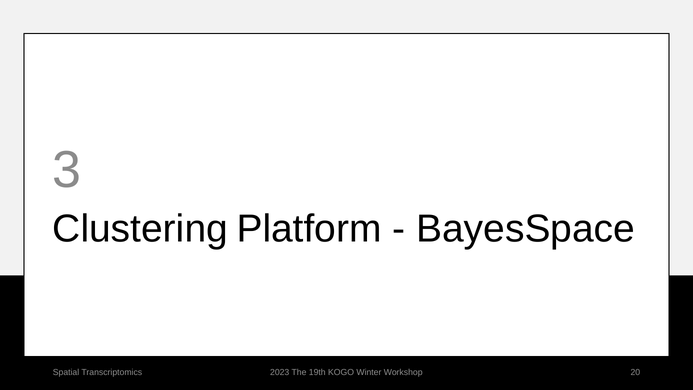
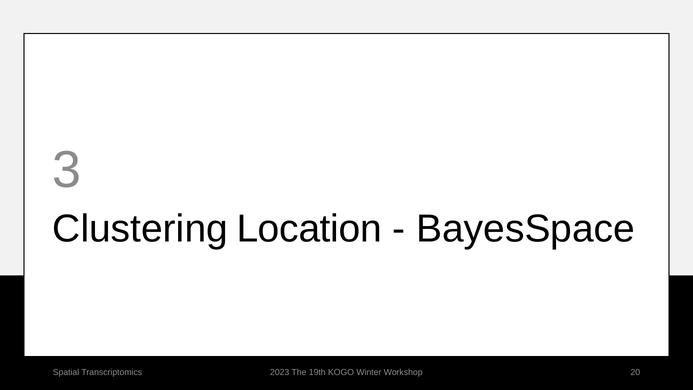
Platform: Platform -> Location (309, 229)
